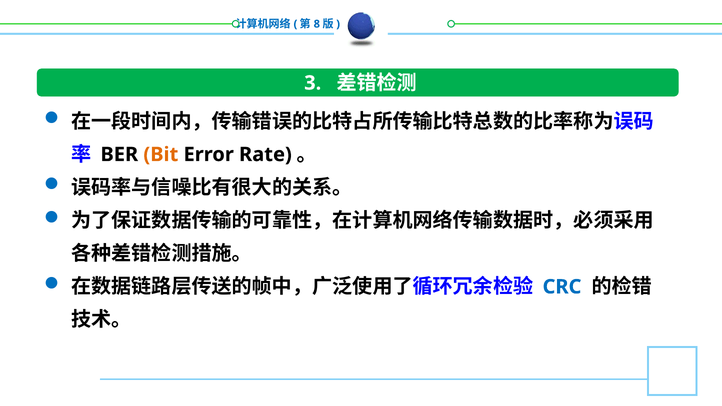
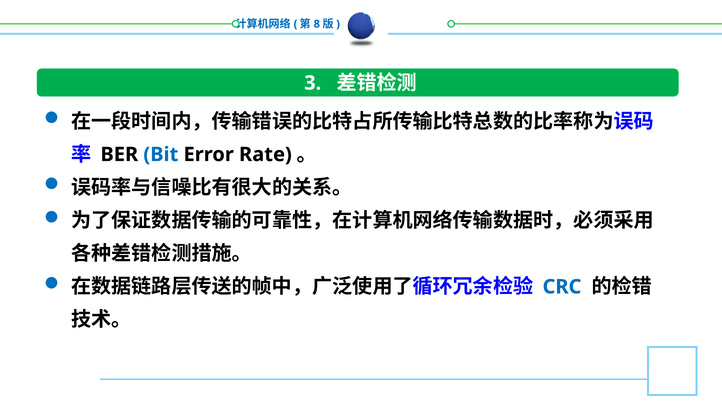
Bit colour: orange -> blue (161, 155)
